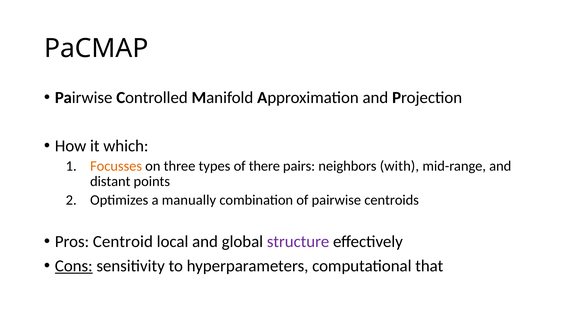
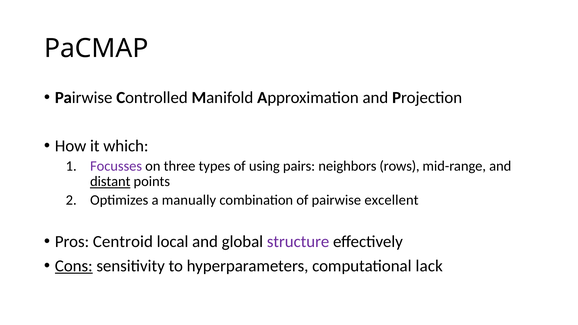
Focusses colour: orange -> purple (116, 166)
there: there -> using (264, 166)
with: with -> rows (400, 166)
distant underline: none -> present (110, 182)
centroids: centroids -> excellent (392, 200)
that: that -> lack (429, 266)
